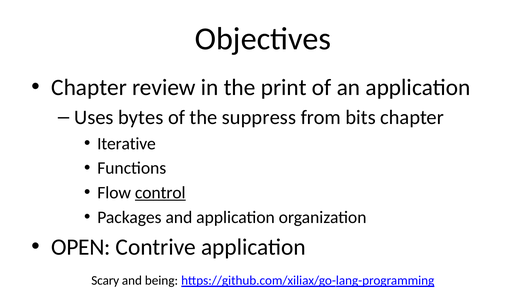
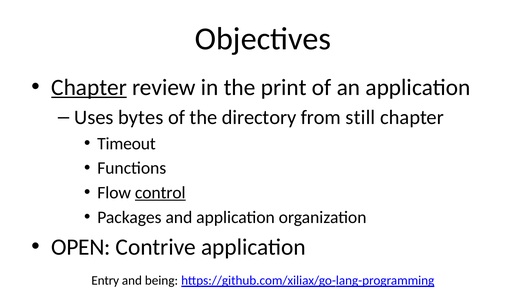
Chapter underline: none -> present (89, 87)
suppress: suppress -> directory (259, 118)
bits: bits -> still (360, 118)
Iterative: Iterative -> Timeout (126, 144)
Scary: Scary -> Entry (105, 280)
